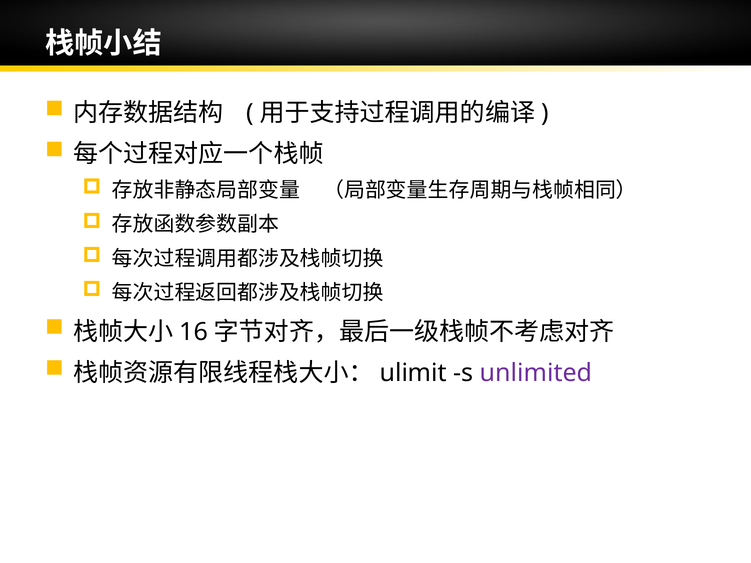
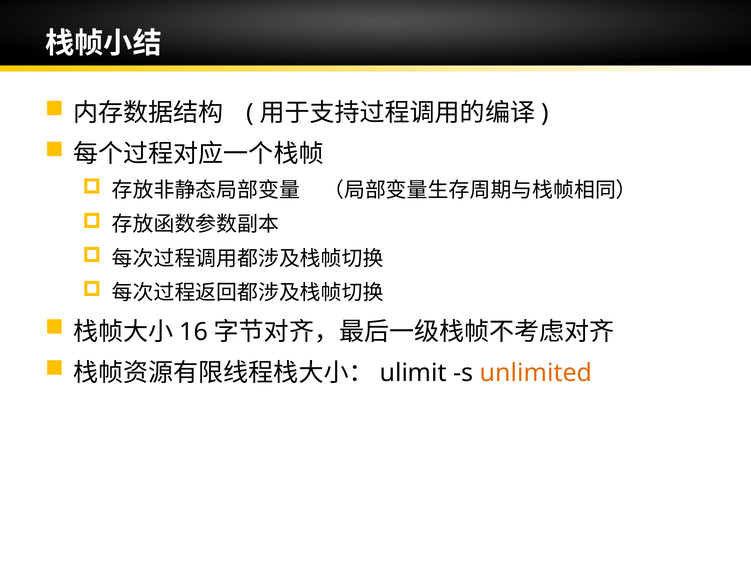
unlimited colour: purple -> orange (536, 373)
